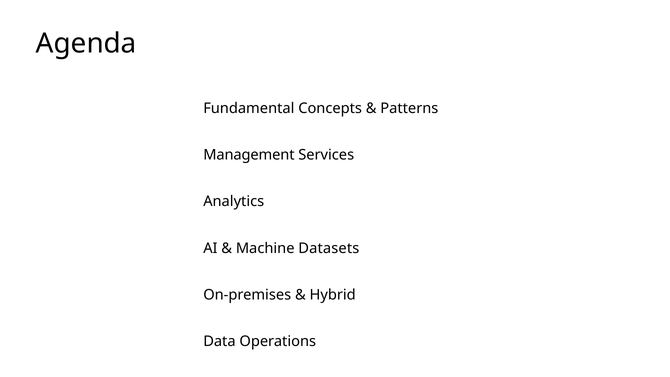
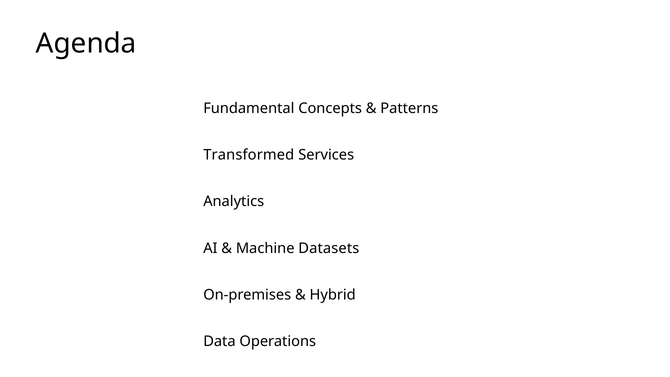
Management: Management -> Transformed (249, 155)
